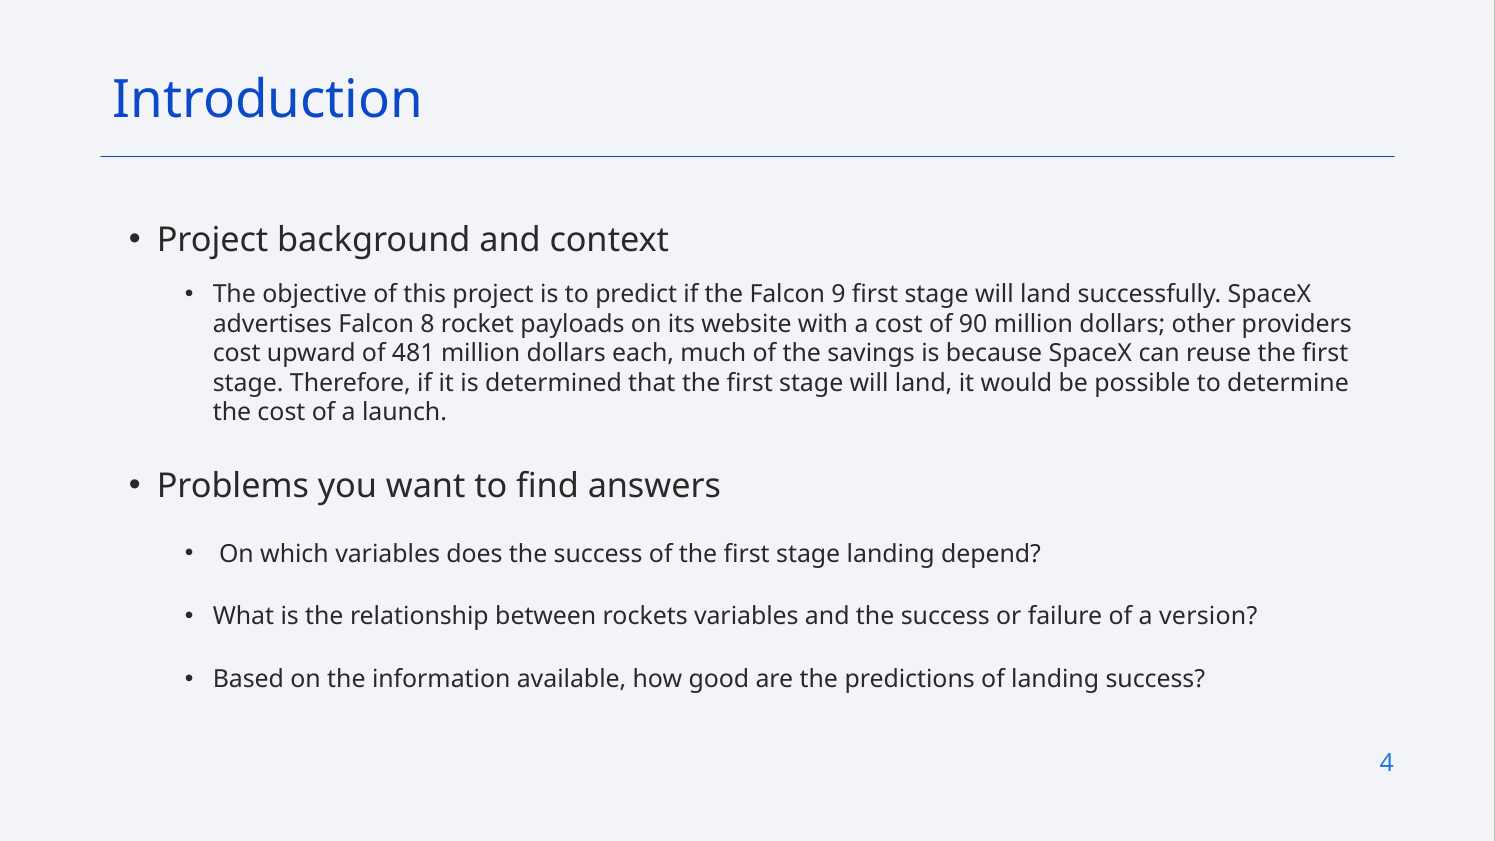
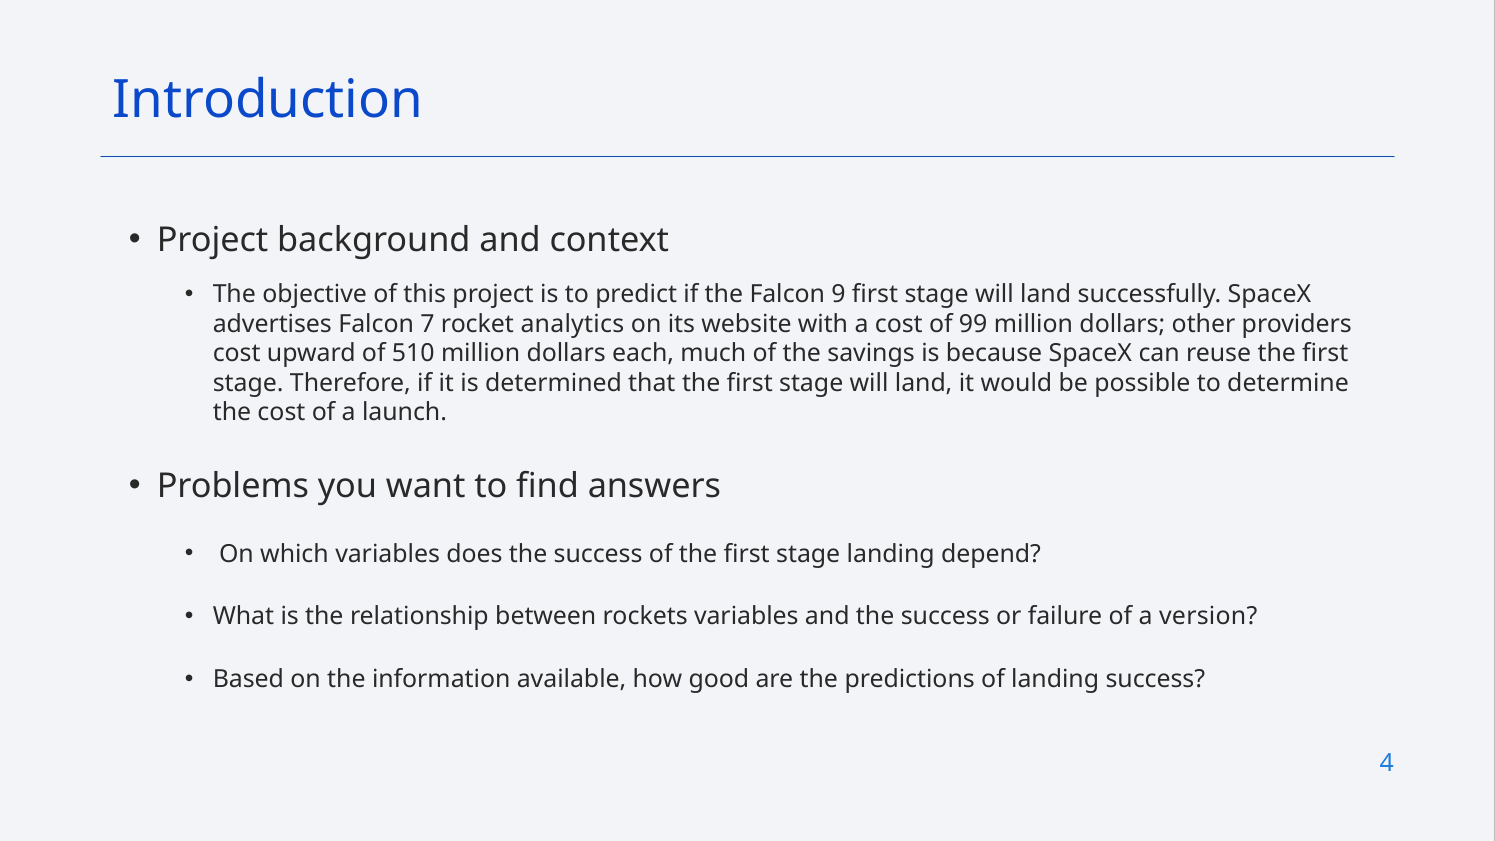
8: 8 -> 7 (427, 324)
payloads: payloads -> analytics (572, 324)
90: 90 -> 99 (973, 324)
481: 481 -> 510 (413, 354)
